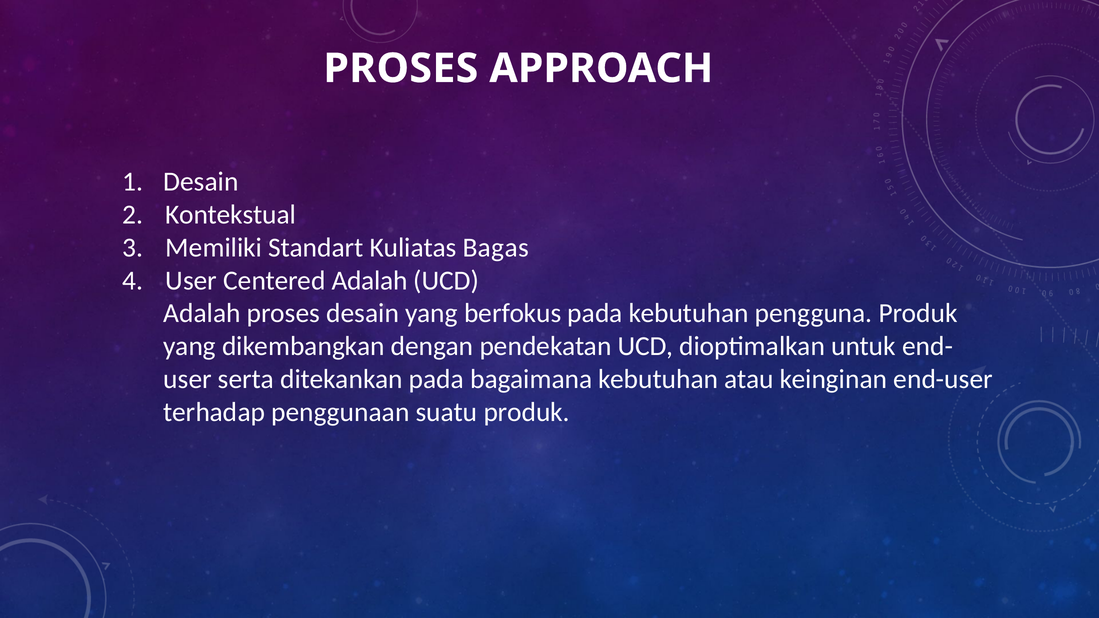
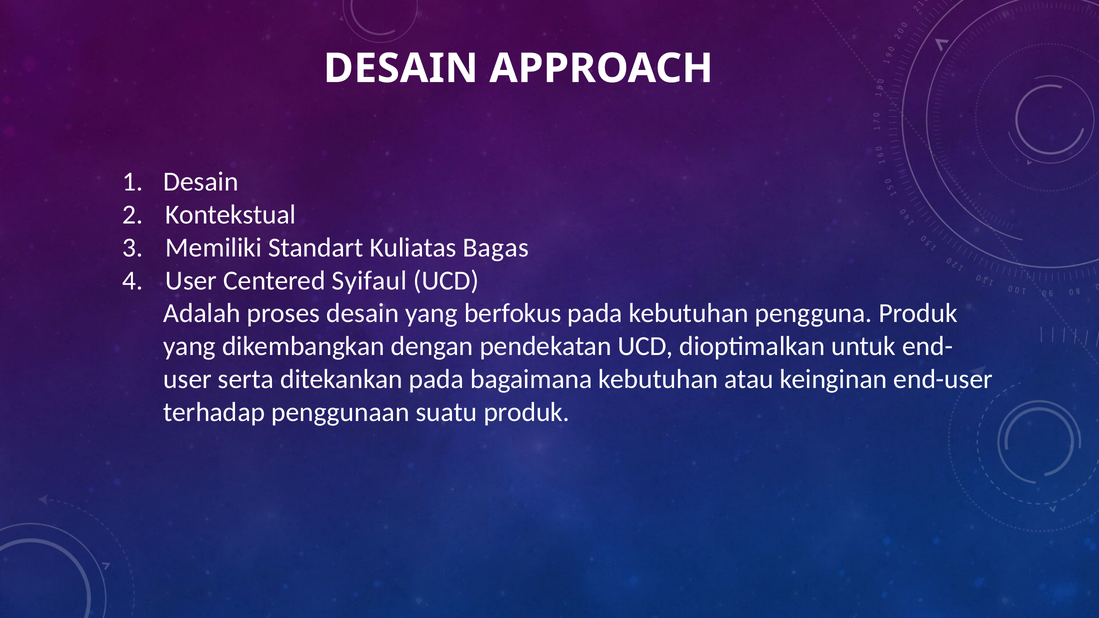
PROSES: PROSES -> DESAIN (401, 69)
Centered Adalah: Adalah -> Syifaul (369, 281)
